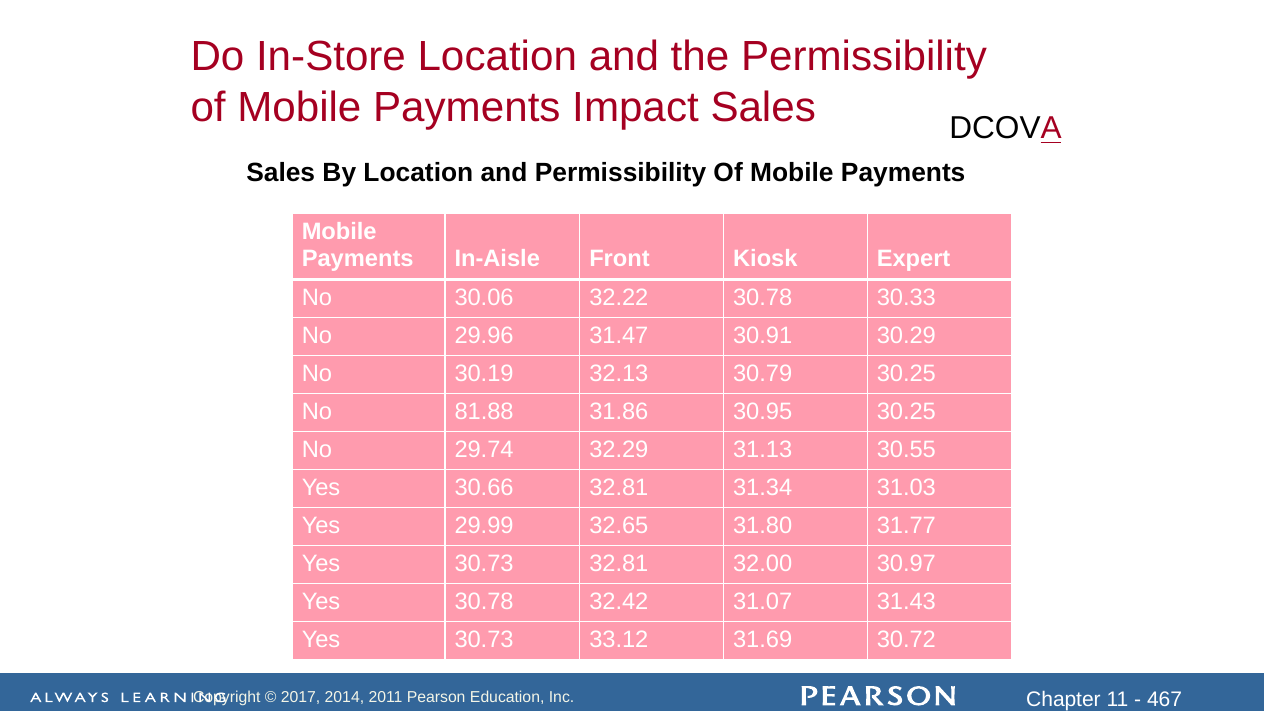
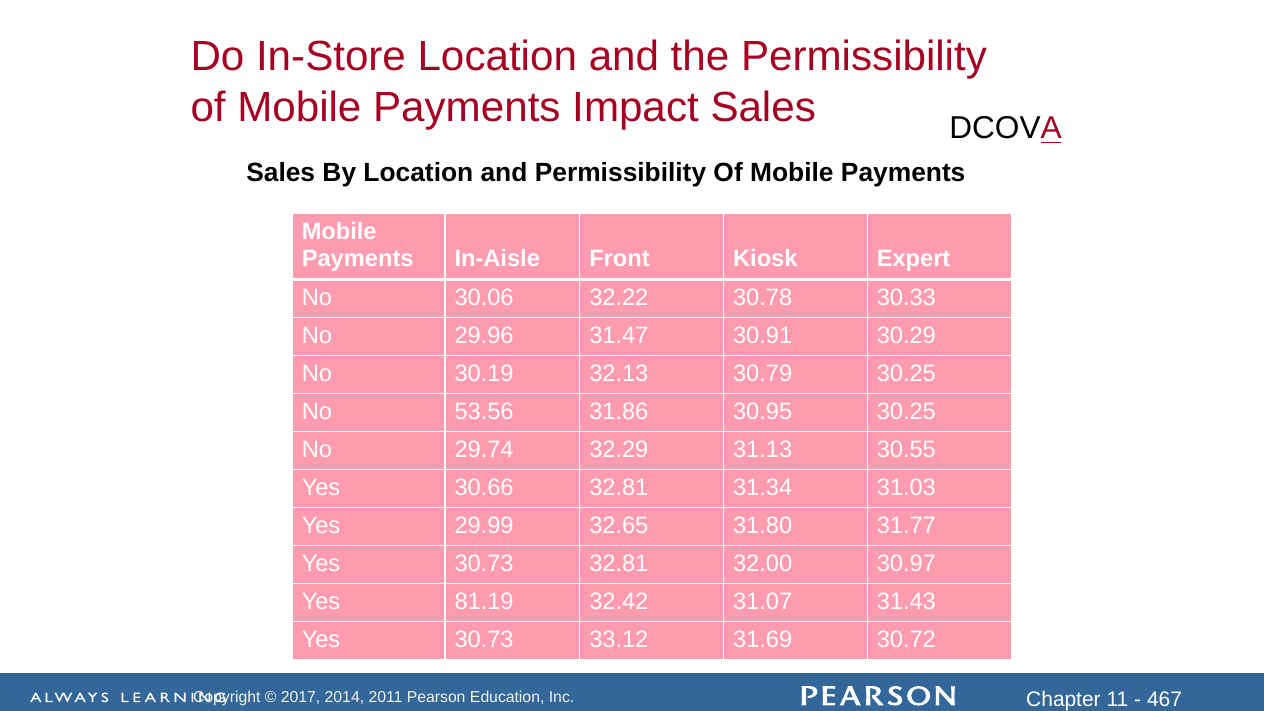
81.88: 81.88 -> 53.56 (484, 412)
Yes 30.78: 30.78 -> 81.19 (484, 602)
